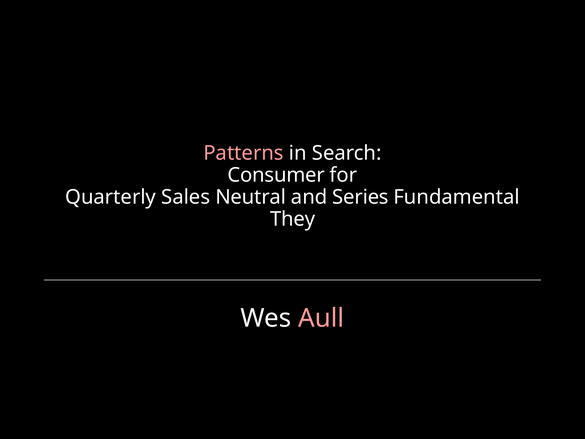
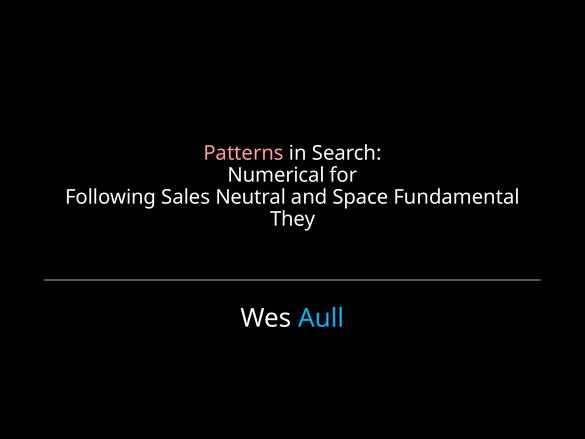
Consumer: Consumer -> Numerical (276, 175)
Quarterly: Quarterly -> Following (111, 197)
Series: Series -> Space (360, 197)
Aull colour: pink -> light blue (321, 318)
